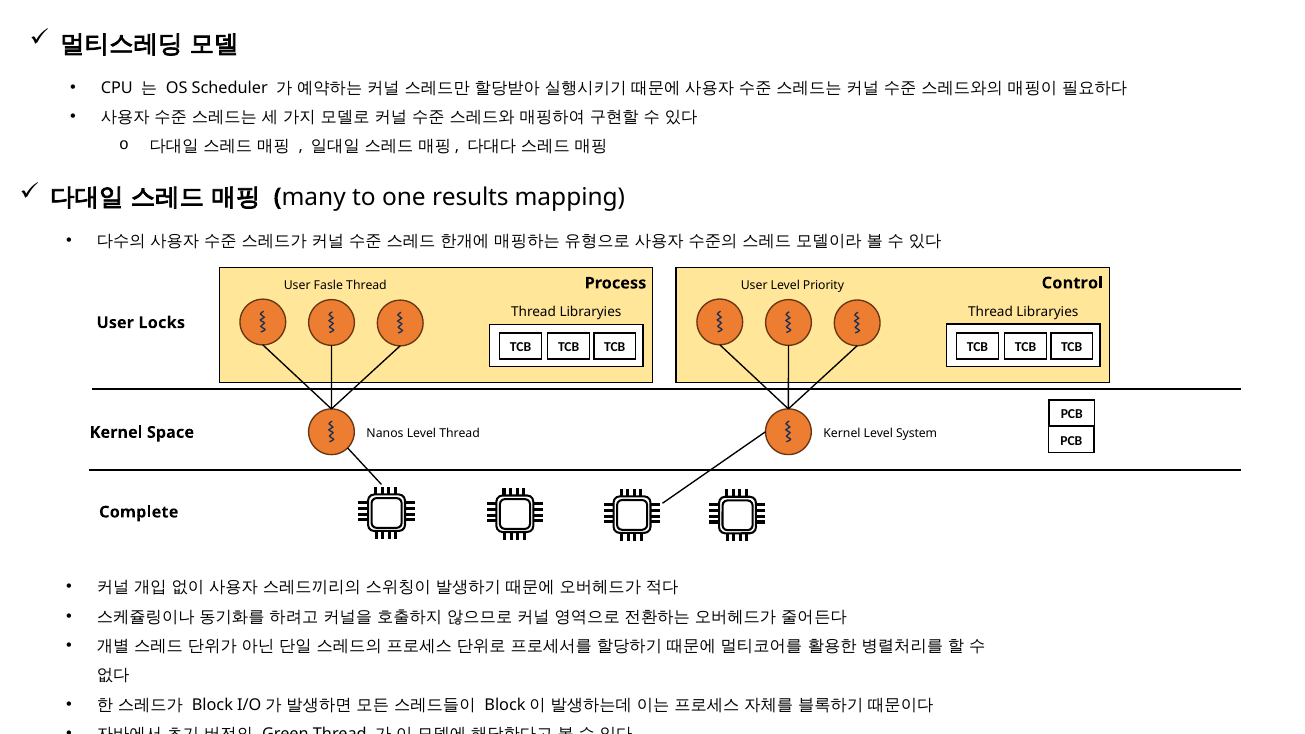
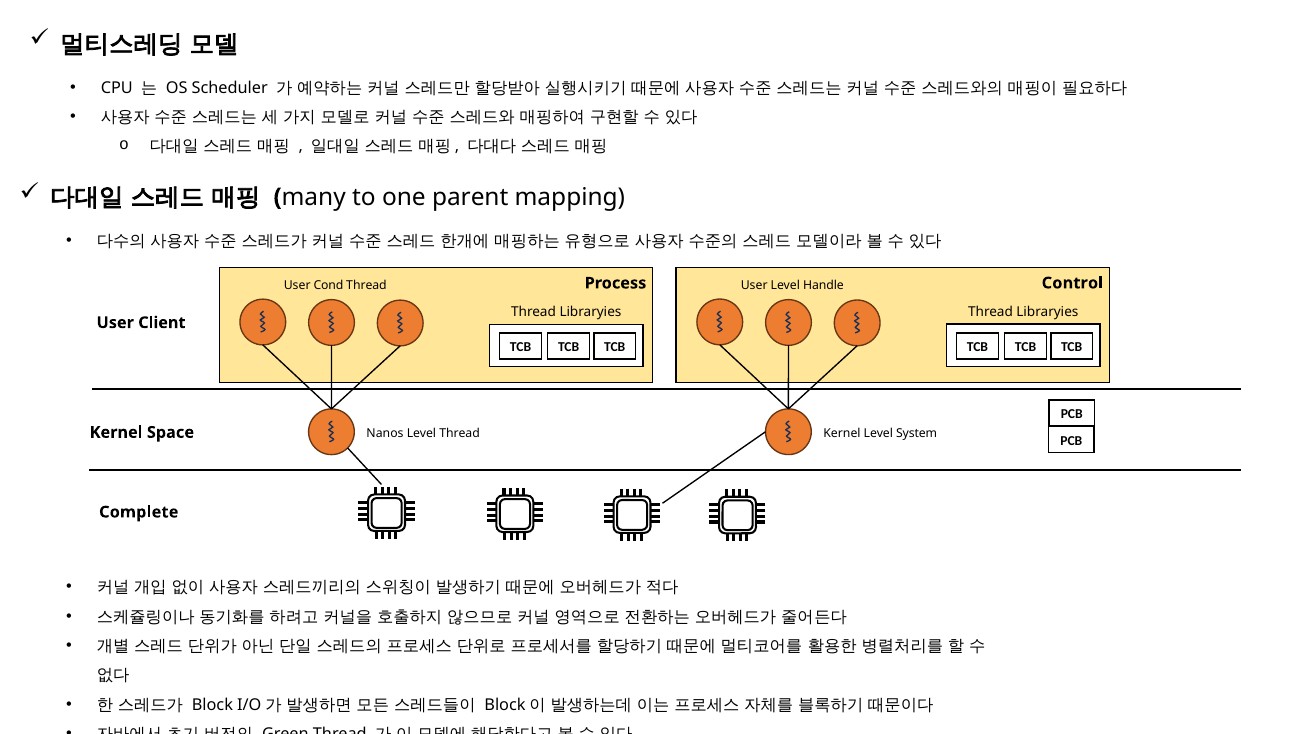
results: results -> parent (470, 197)
Fasle: Fasle -> Cond (329, 285)
Priority: Priority -> Handle (823, 285)
Locks: Locks -> Client (162, 323)
